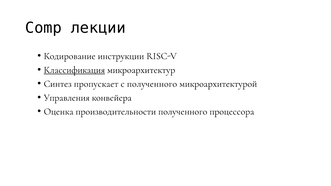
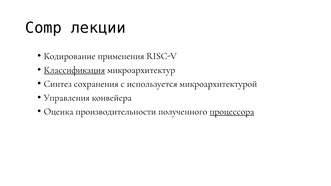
инструкции: инструкции -> применения (121, 56)
пропускает: пропускает -> сохранения (96, 84)
с полученного: полученного -> используется (152, 84)
процессора underline: none -> present (232, 111)
